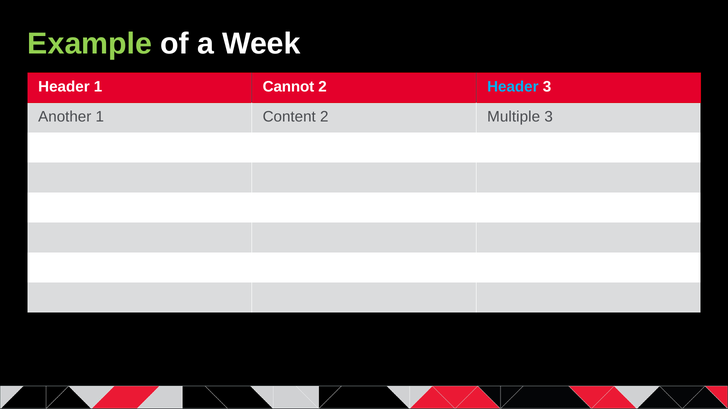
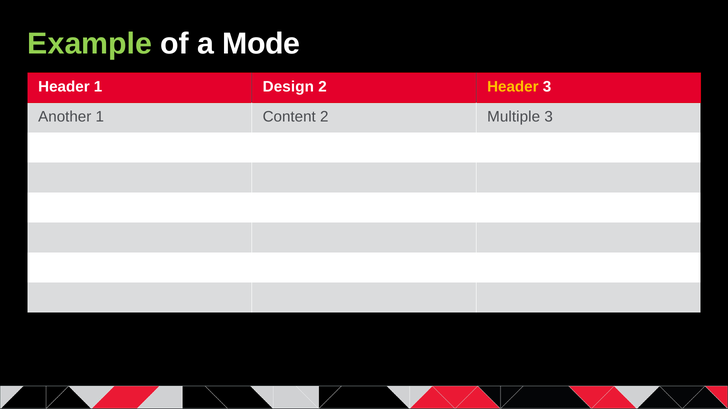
Week: Week -> Mode (261, 44)
Cannot: Cannot -> Design (288, 87)
Header colour: light blue -> yellow (513, 87)
